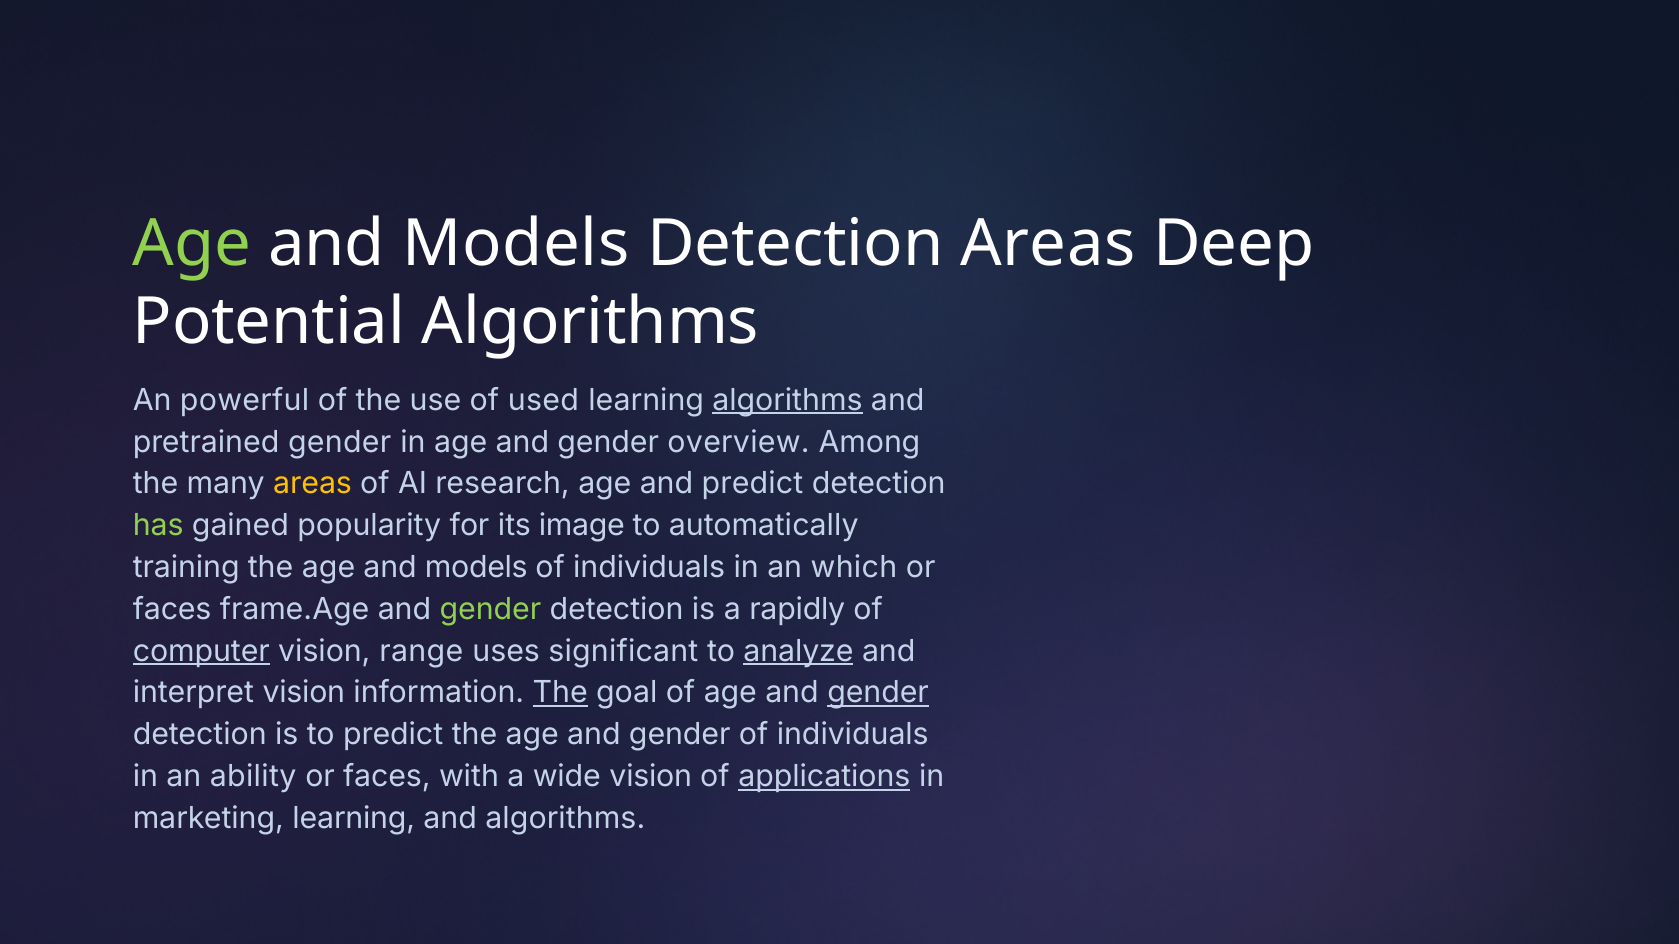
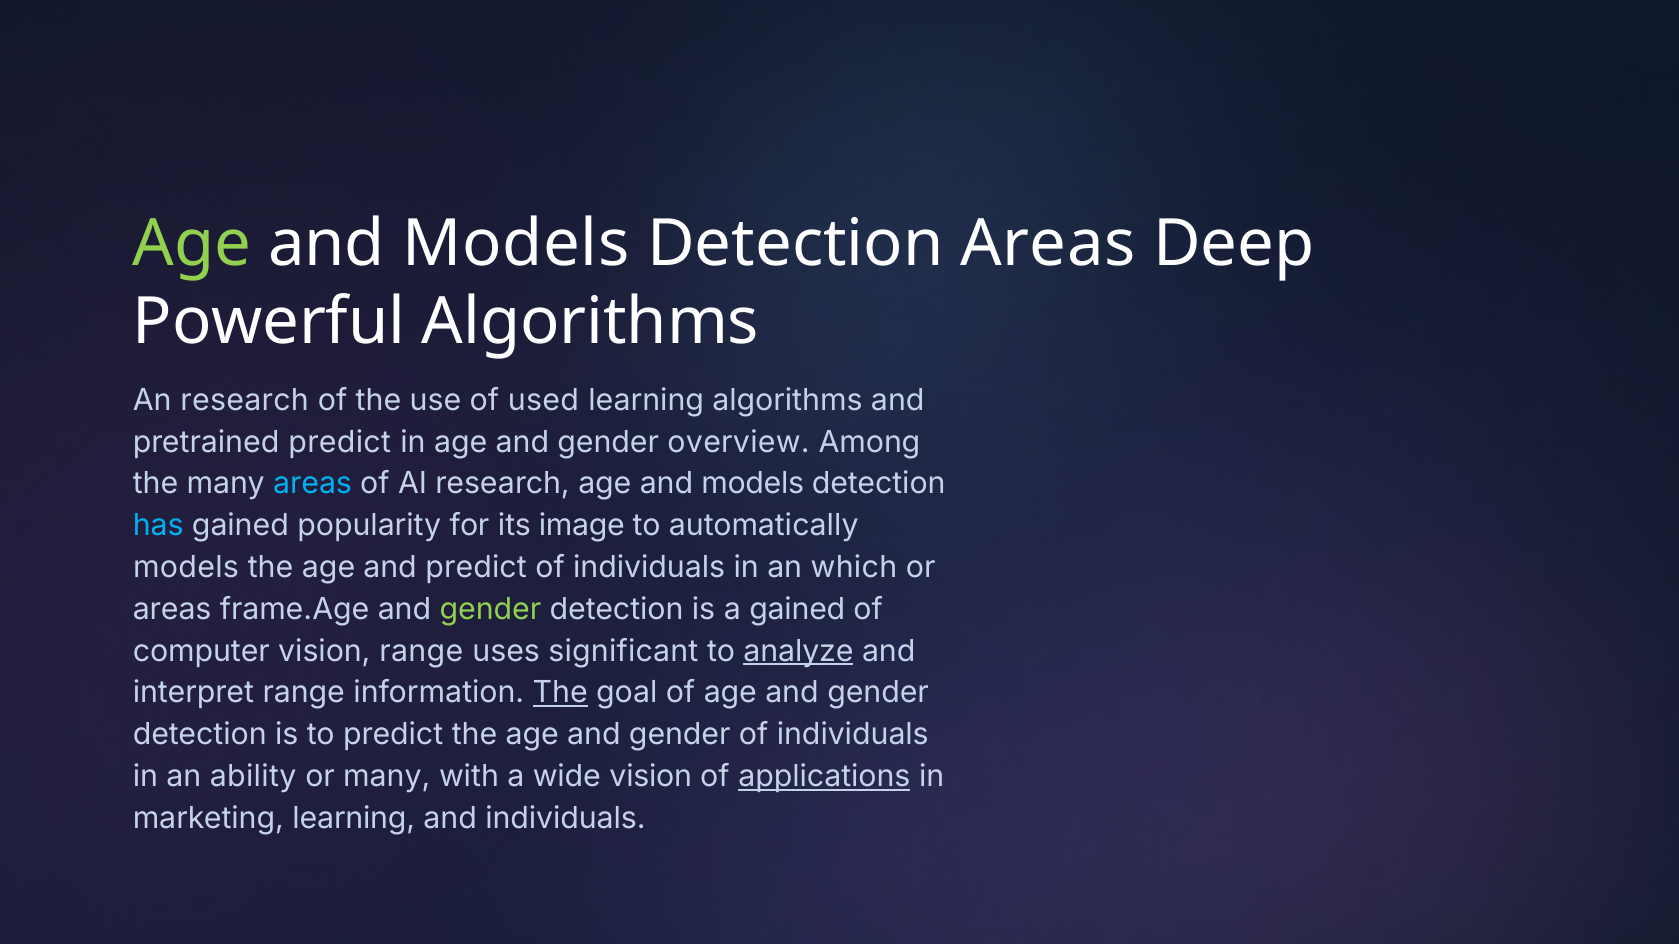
Potential: Potential -> Powerful (269, 322)
An powerful: powerful -> research (245, 400)
algorithms underline: present -> none (787, 400)
pretrained gender: gender -> predict (340, 442)
areas colour: yellow -> light blue (313, 484)
research age and predict: predict -> models (753, 484)
has colour: light green -> light blue (158, 526)
training: training -> models (186, 568)
the age and models: models -> predict (476, 568)
faces: faces -> areas (172, 610)
a rapidly: rapidly -> gained (797, 610)
computer underline: present -> none (201, 651)
interpret vision: vision -> range (304, 693)
gender underline: present -> none (878, 693)
faces: faces -> many (387, 777)
and algorithms: algorithms -> individuals (565, 819)
